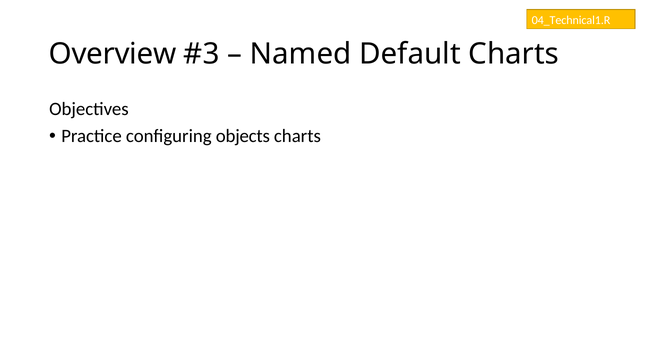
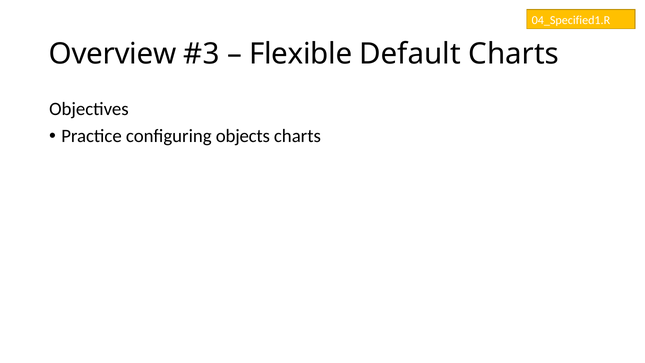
04_Technical1.R: 04_Technical1.R -> 04_Specified1.R (571, 20)
Named: Named -> Flexible (301, 54)
